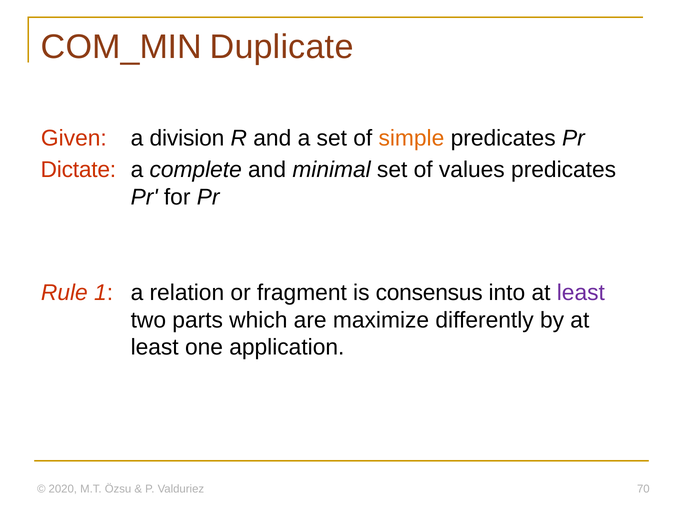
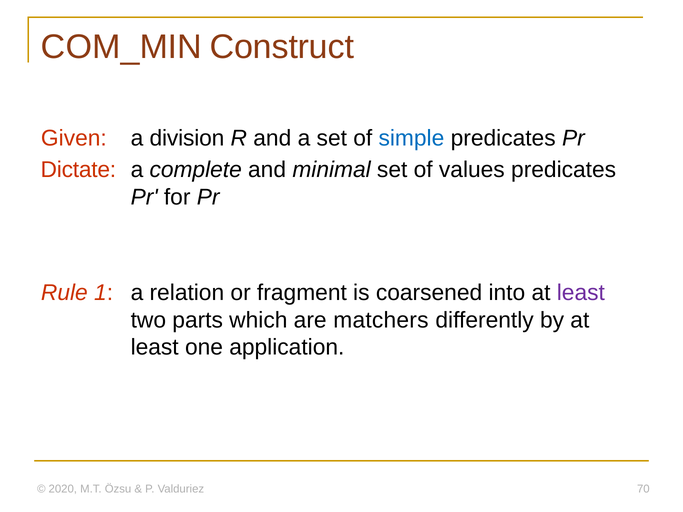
Duplicate: Duplicate -> Construct (282, 47)
simple colour: orange -> blue (411, 138)
consensus: consensus -> coarsened (429, 293)
maximize: maximize -> matchers (381, 320)
